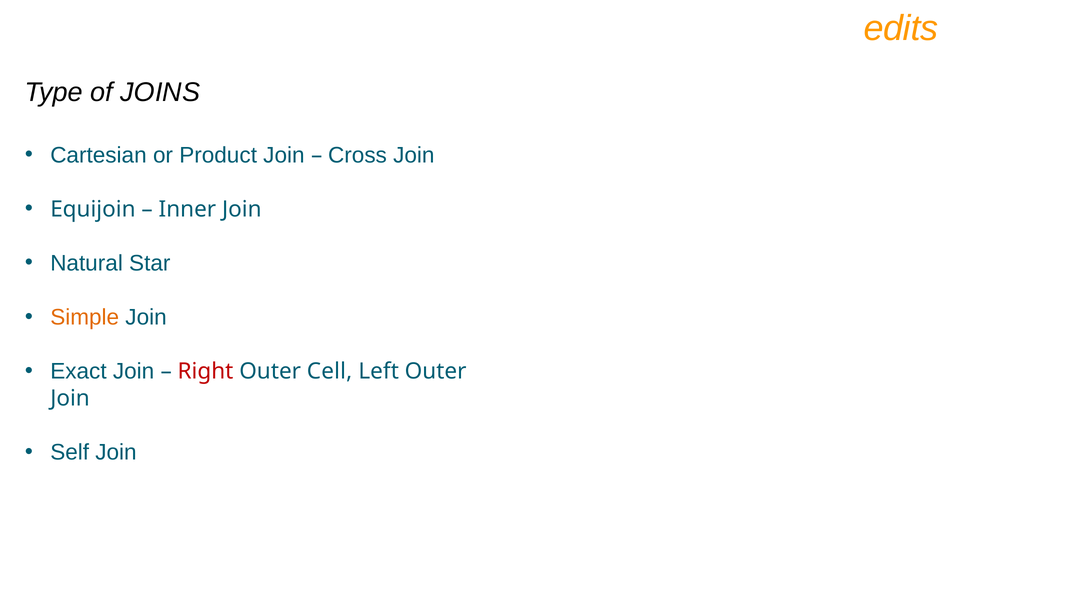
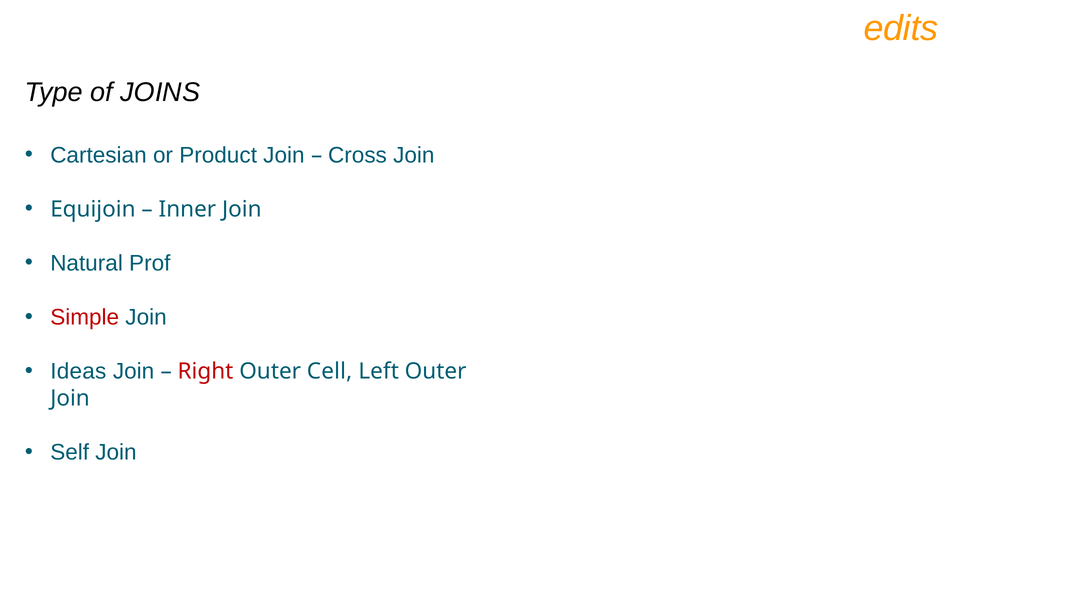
Star: Star -> Prof (150, 263)
Simple colour: orange -> red (85, 317)
Exact: Exact -> Ideas (78, 371)
